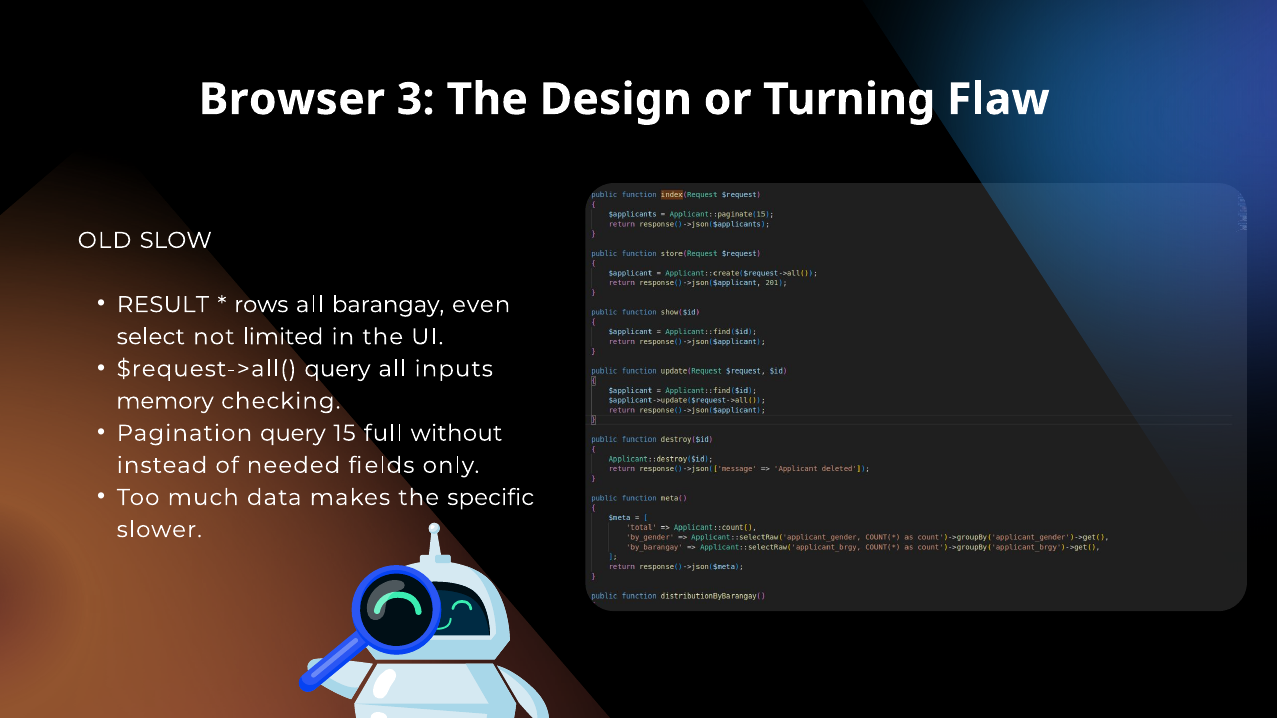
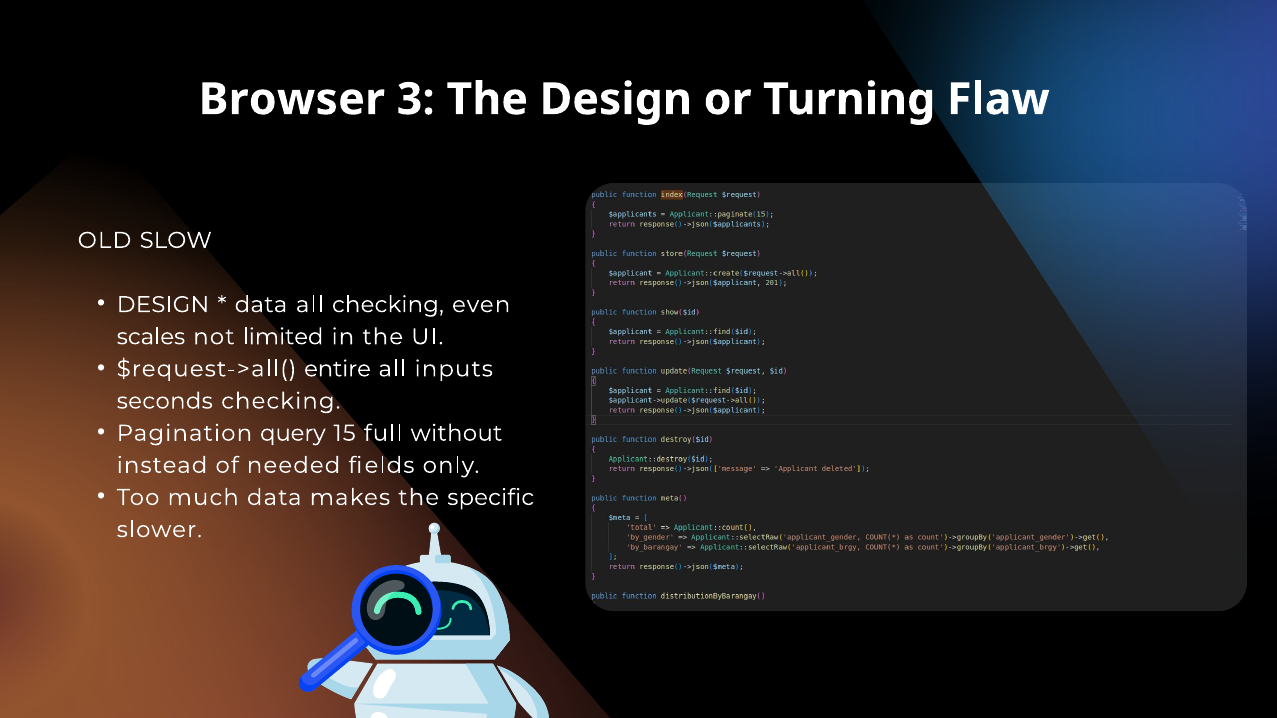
RESULT: RESULT -> DESIGN (163, 305)
rows: rows -> data (261, 305)
all barangay: barangay -> checking (388, 305)
select: select -> scales (151, 337)
$request->all( query: query -> entire (338, 369)
memory: memory -> seconds (165, 401)
